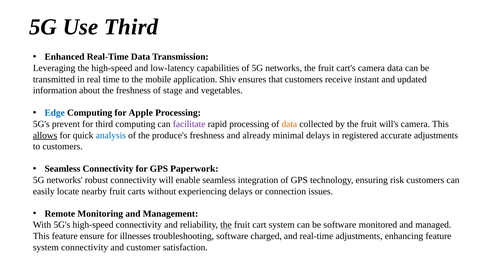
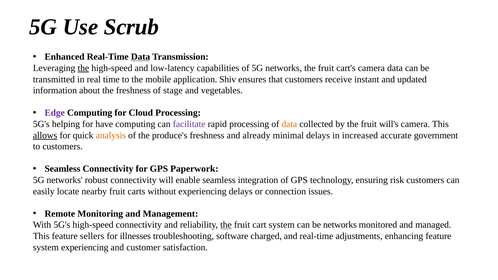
Use Third: Third -> Scrub (131, 27)
Data underline: none -> present (141, 57)
the underline: none -> present (83, 68)
Edge colour: blue -> purple (55, 113)
Apple: Apple -> Cloud (141, 113)
prevent: prevent -> helping (66, 124)
for third: third -> have (104, 124)
analysis colour: blue -> orange (111, 135)
registered: registered -> increased (360, 135)
accurate adjustments: adjustments -> government (436, 135)
be software: software -> networks (340, 225)
ensure: ensure -> sellers (92, 236)
system connectivity: connectivity -> experiencing (85, 247)
